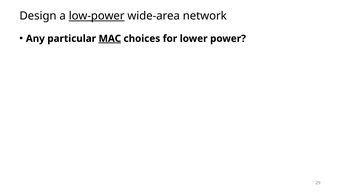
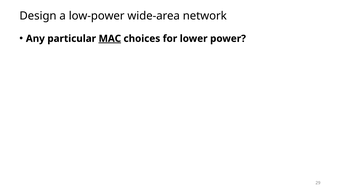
low-power underline: present -> none (97, 16)
